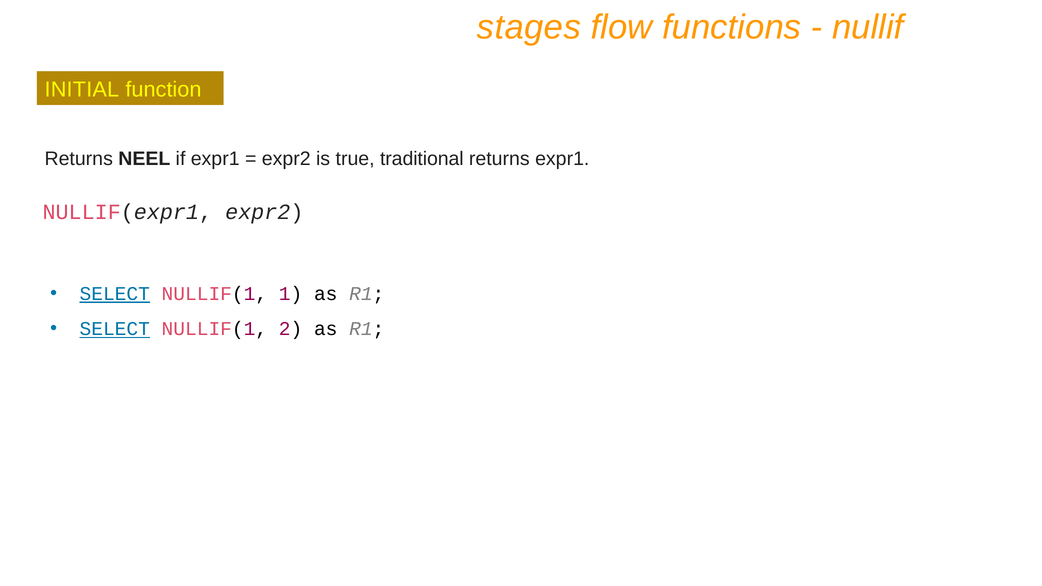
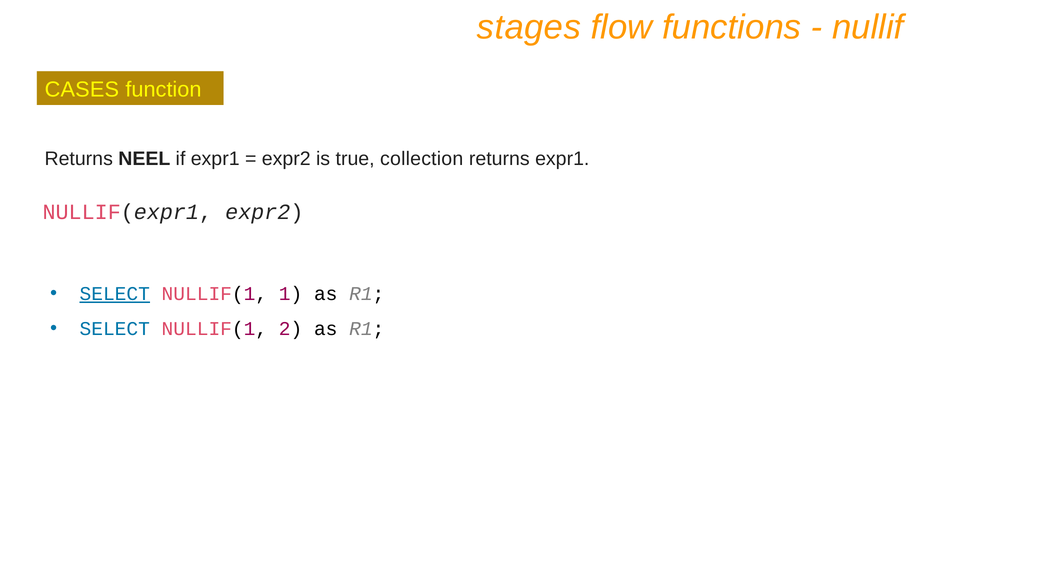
INITIAL: INITIAL -> CASES (82, 90)
traditional: traditional -> collection (422, 159)
SELECT underline: present -> none (115, 329)
